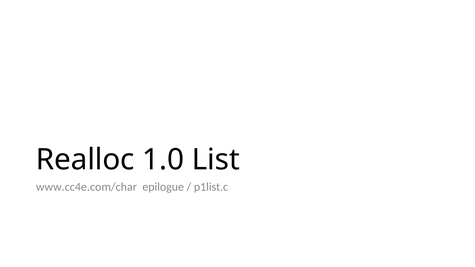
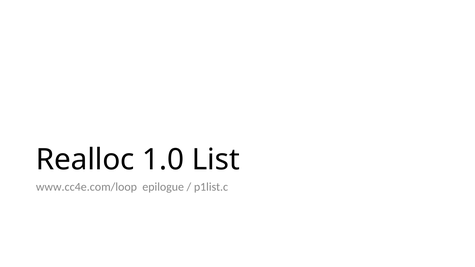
www.cc4e.com/char: www.cc4e.com/char -> www.cc4e.com/loop (86, 187)
